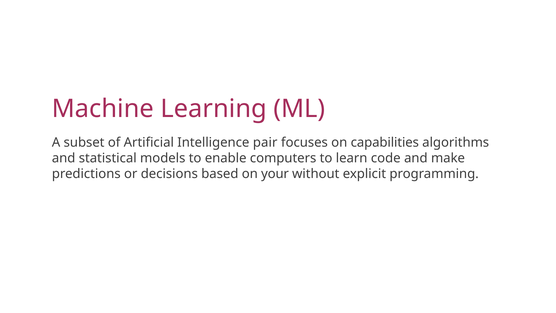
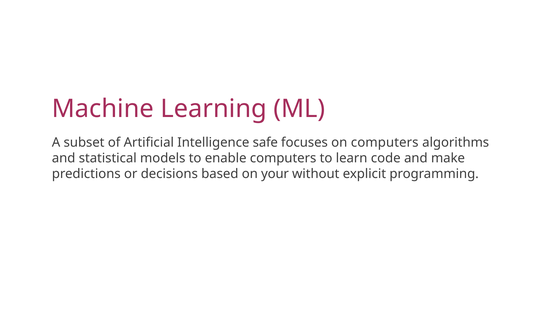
pair: pair -> safe (265, 142)
on capabilities: capabilities -> computers (385, 142)
